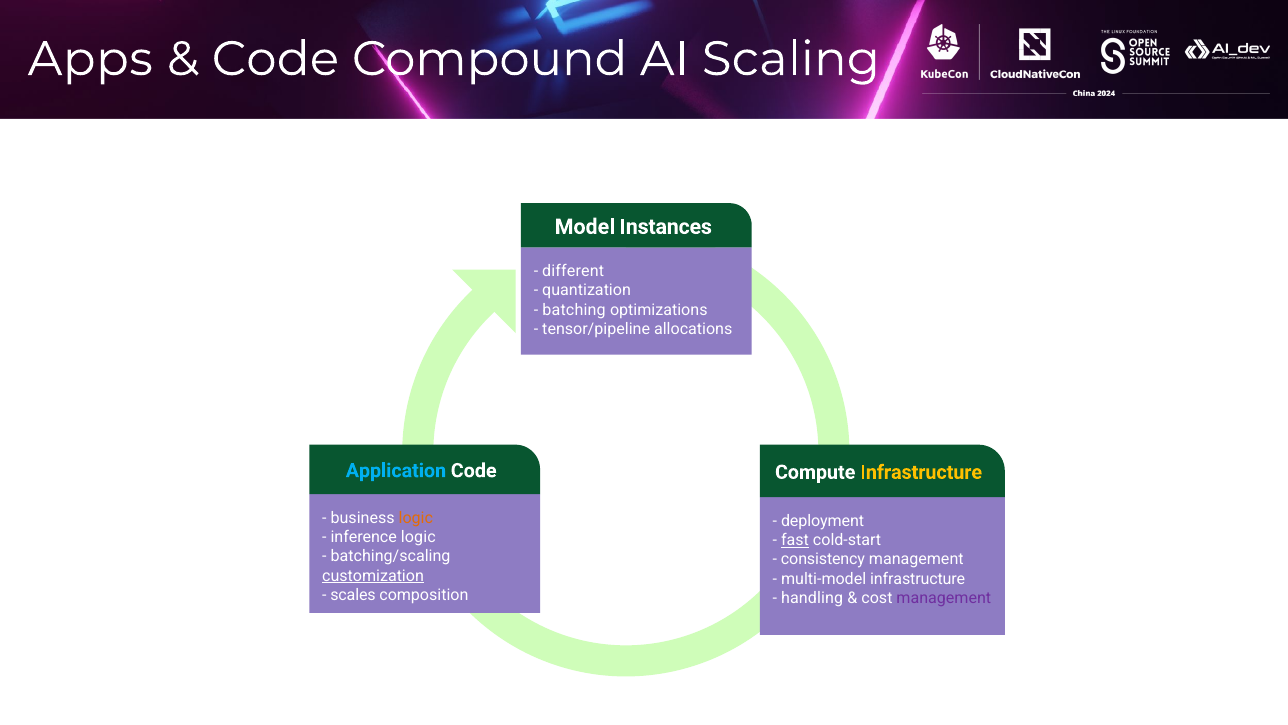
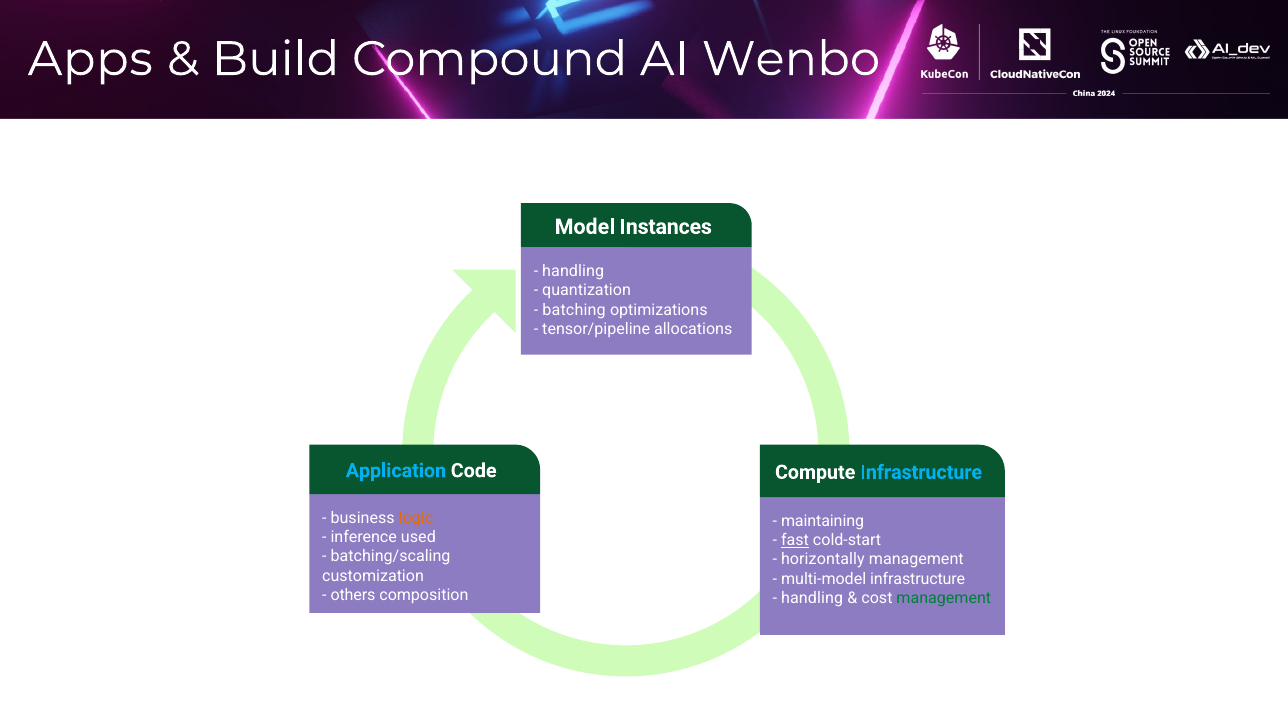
Code: Code -> Build (276, 59)
Scaling: Scaling -> Wenbo (791, 59)
different: different -> handling (573, 271)
Infrastructure colour: yellow -> light blue (921, 472)
deployment: deployment -> maintaining (823, 520)
inference logic: logic -> used (418, 537)
consistency: consistency -> horizontally (823, 559)
customization underline: present -> none (373, 575)
scales: scales -> others (353, 595)
management colour: purple -> green (944, 598)
